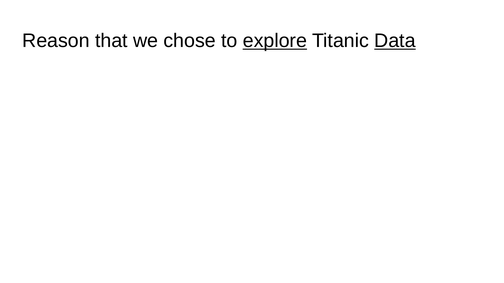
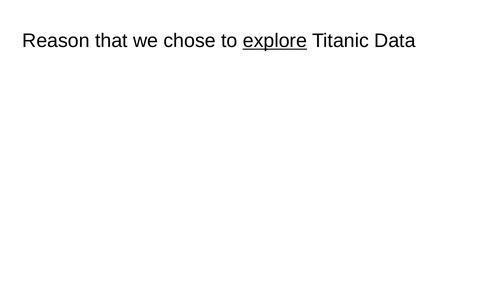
Data underline: present -> none (395, 41)
